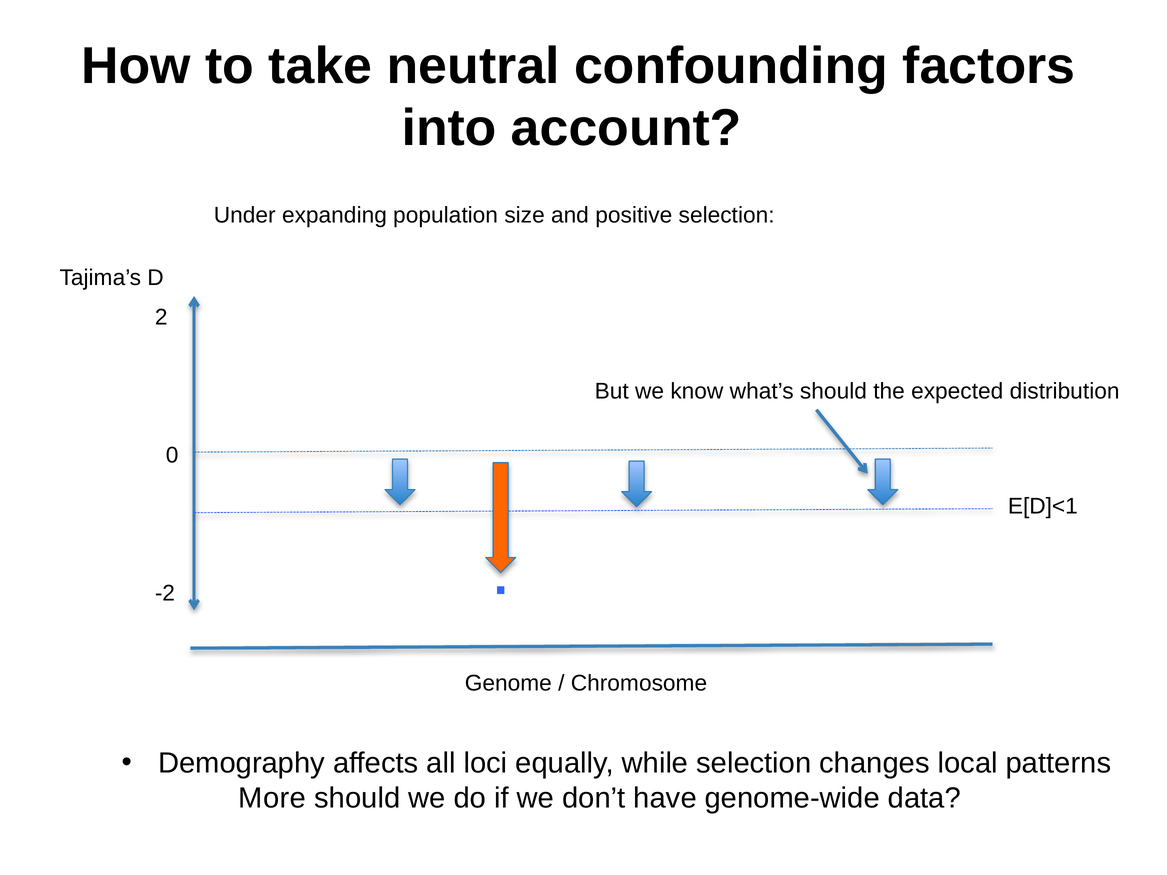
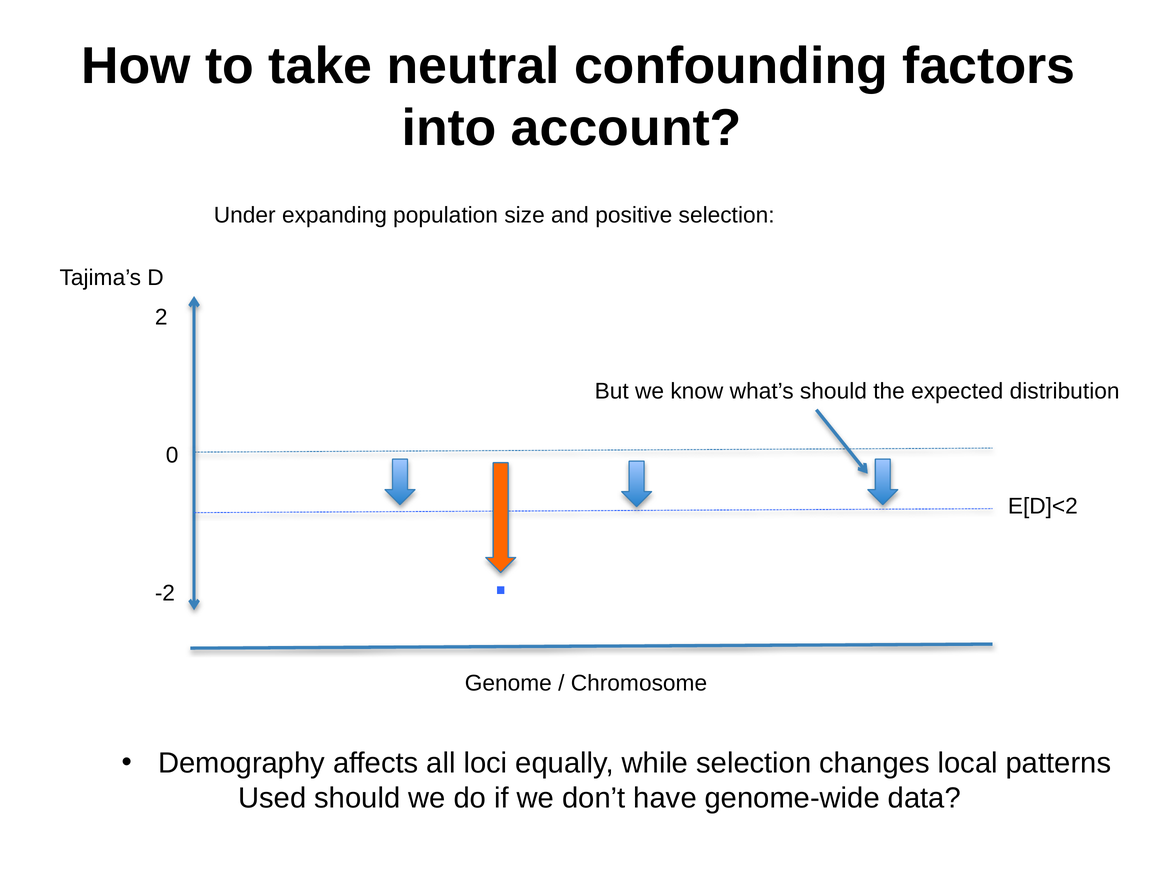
E[D]<1: E[D]<1 -> E[D]<2 (1043, 507)
More: More -> Used (272, 798)
